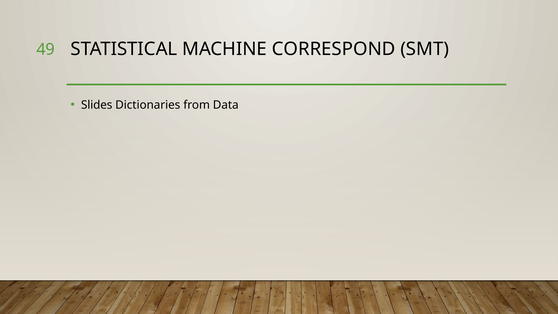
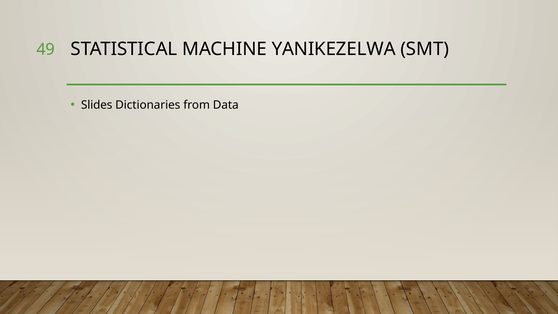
CORRESPOND: CORRESPOND -> YANIKEZELWA (334, 49)
